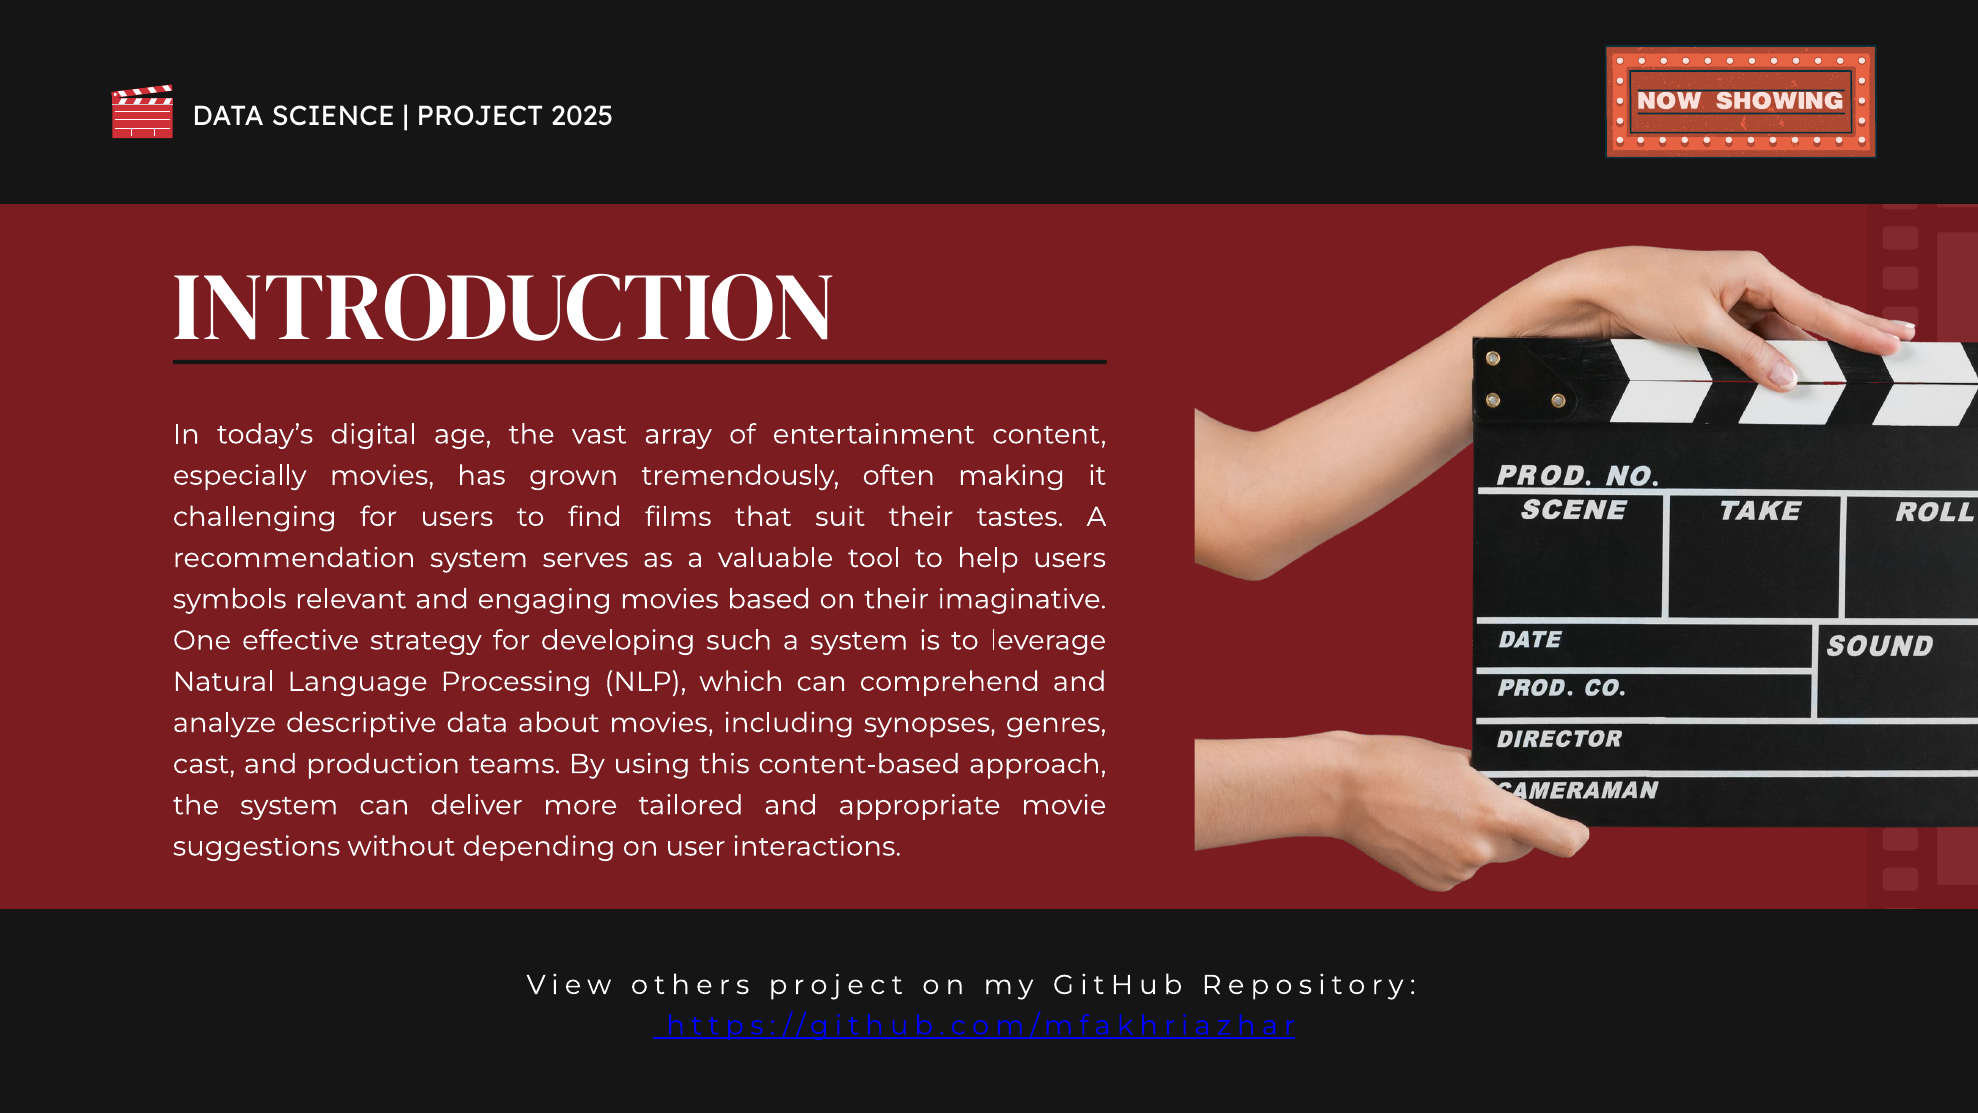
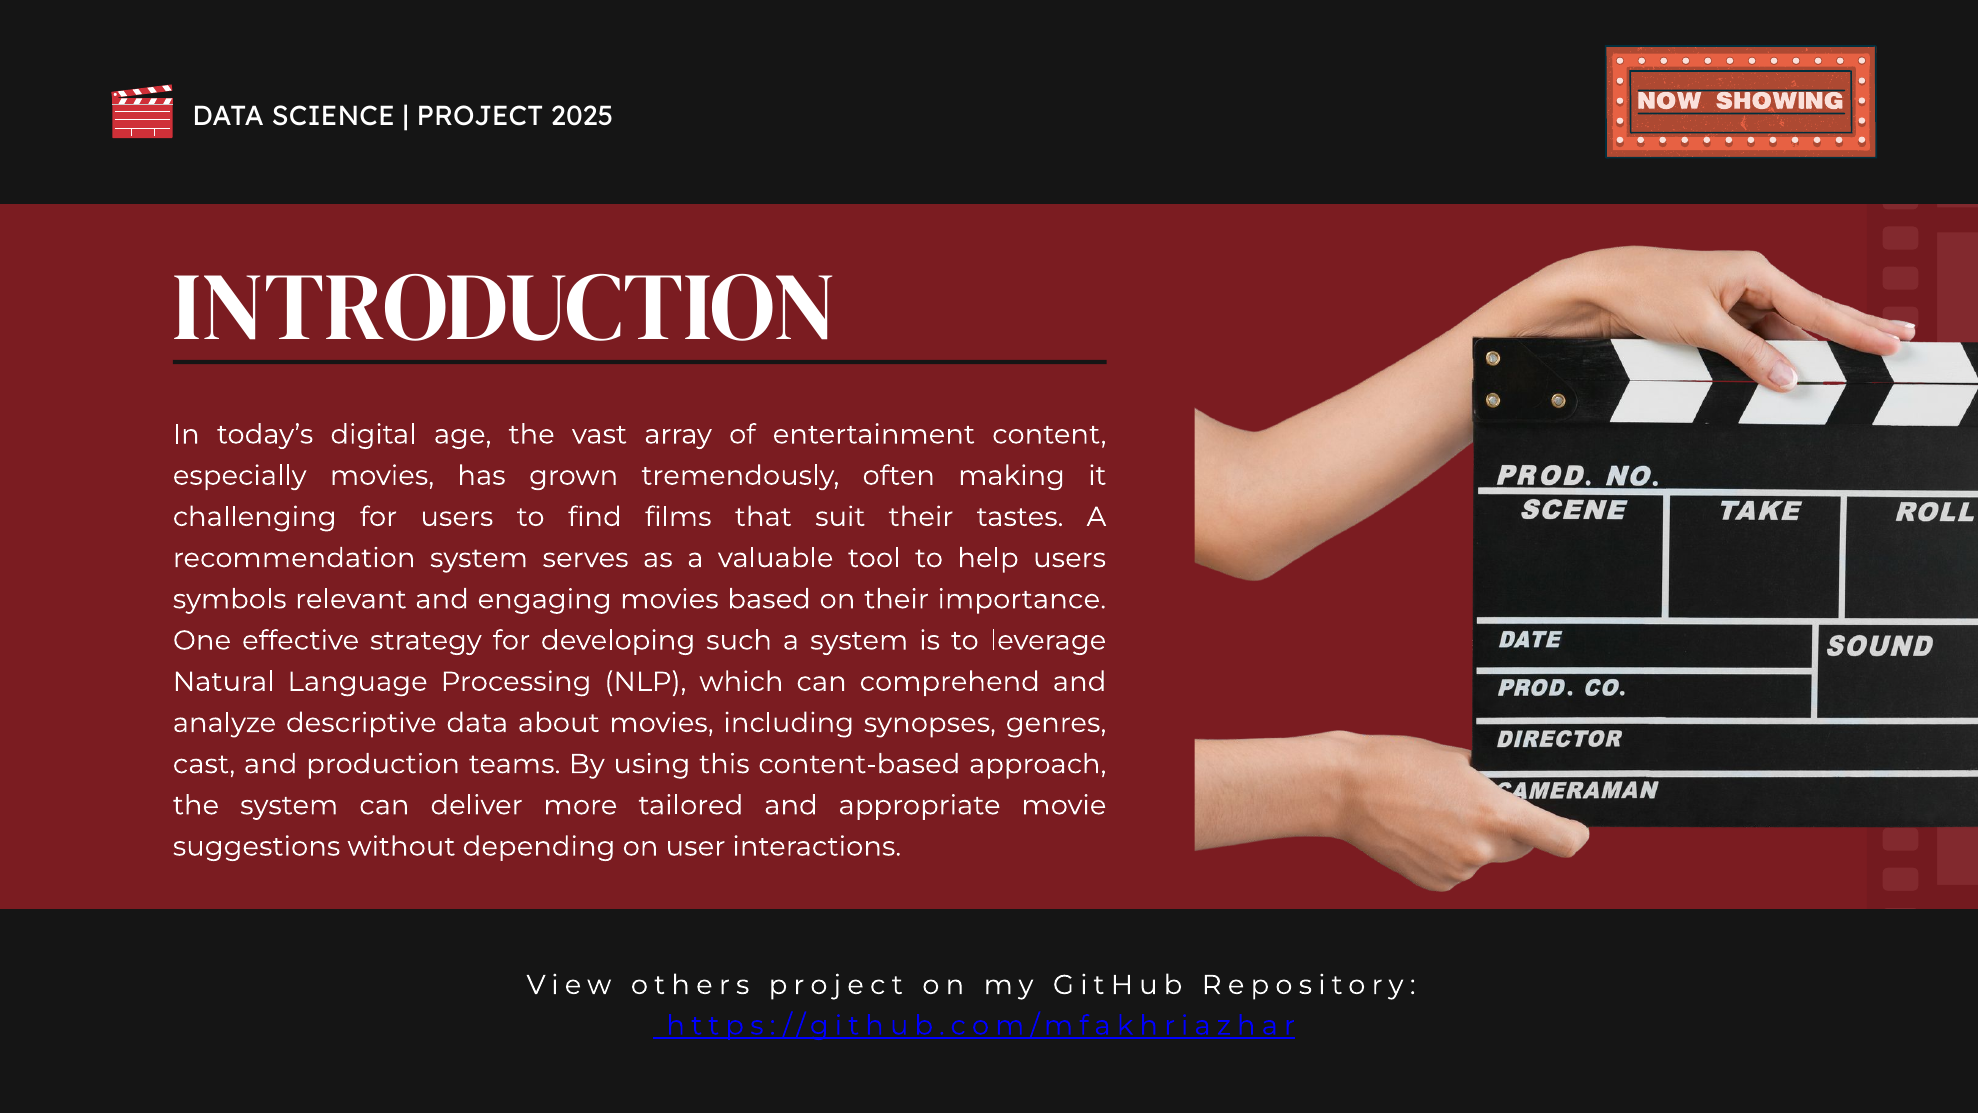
imaginative: imaginative -> importance (1022, 599)
